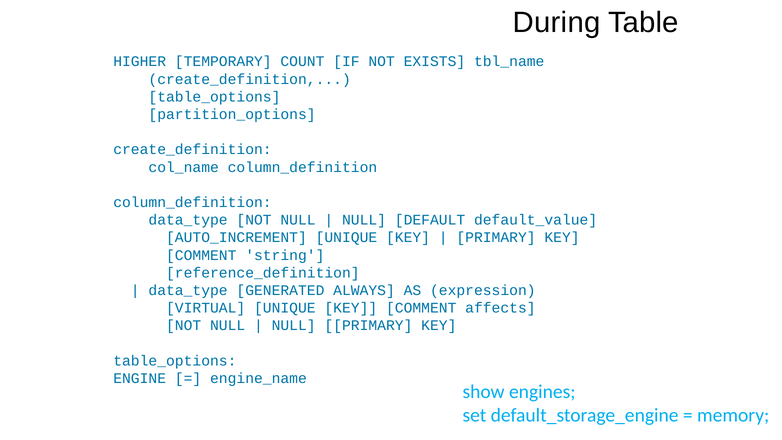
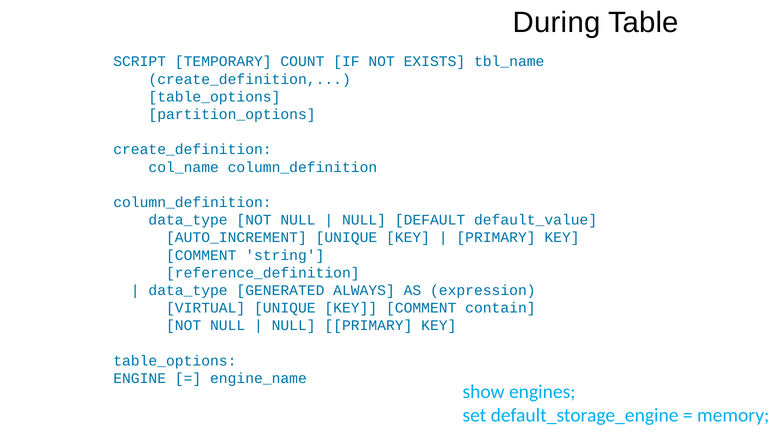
HIGHER: HIGHER -> SCRIPT (140, 62)
affects: affects -> contain (500, 308)
